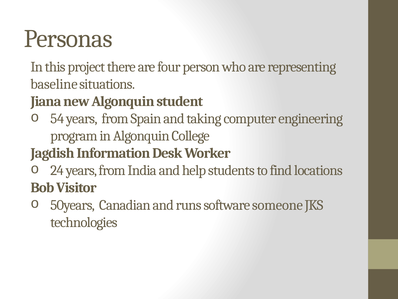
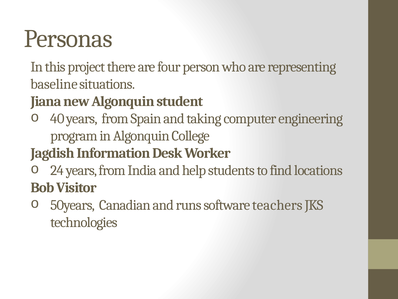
54: 54 -> 40 (57, 118)
someone: someone -> teachers (277, 205)
